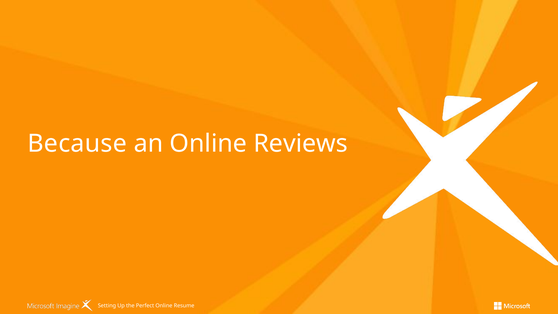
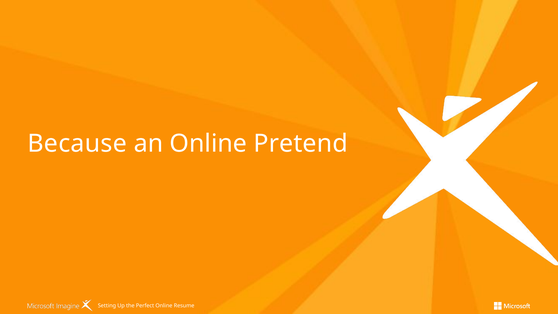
Reviews: Reviews -> Pretend (301, 143)
